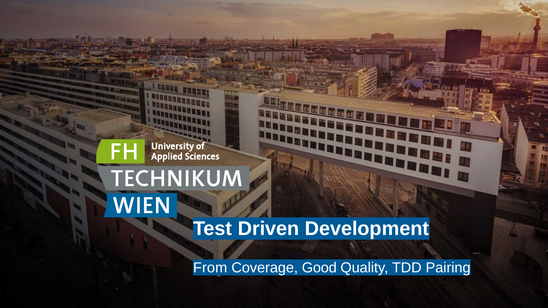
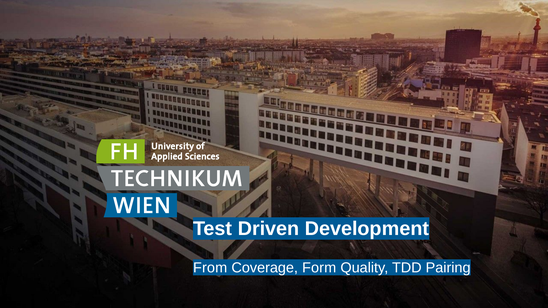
Good: Good -> Form (319, 268)
